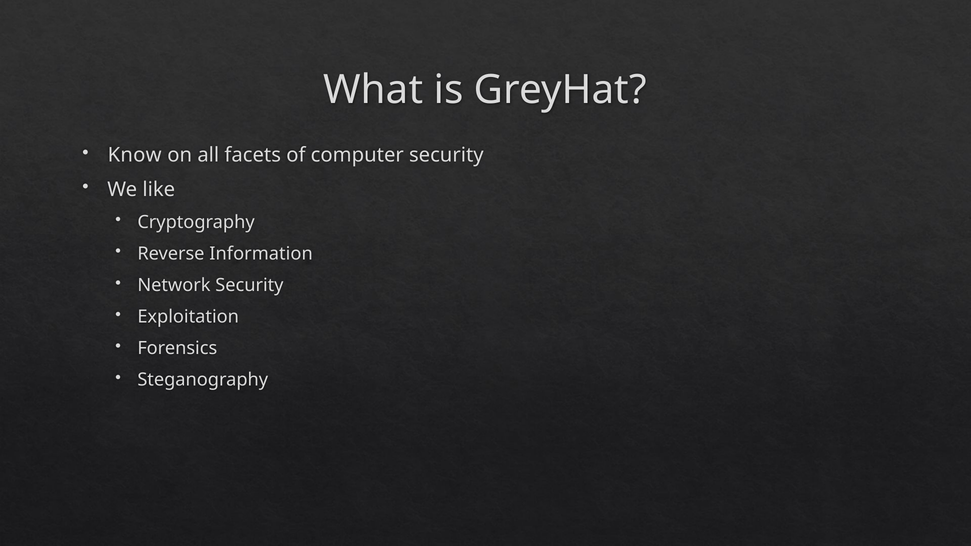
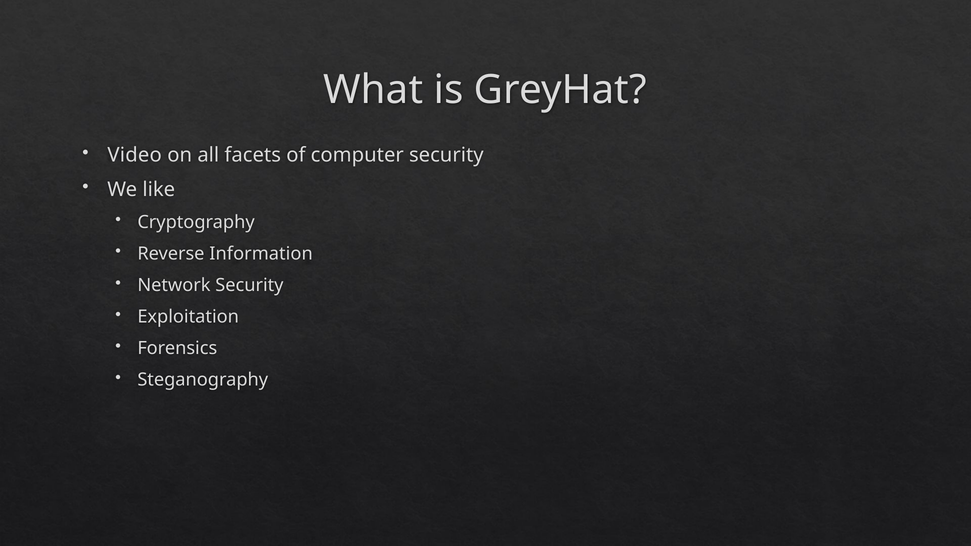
Know: Know -> Video (135, 155)
